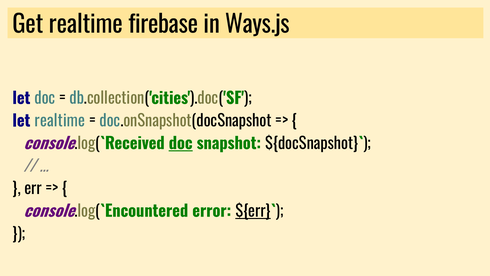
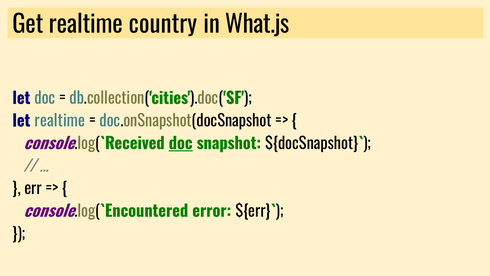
firebase: firebase -> country (163, 25)
Ways.js: Ways.js -> What.js (257, 25)
${err underline: present -> none (253, 211)
